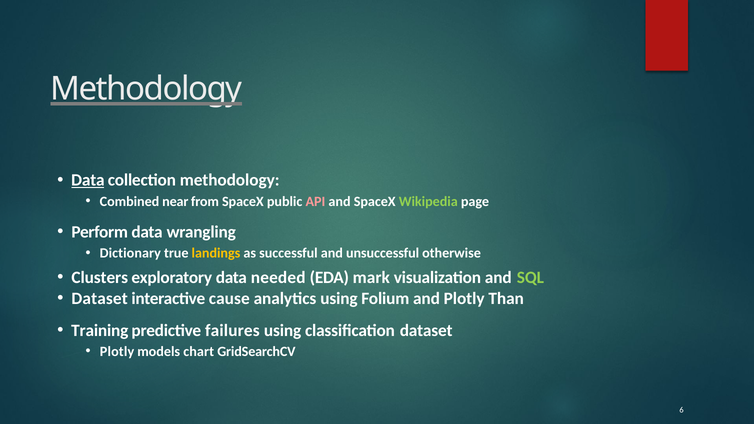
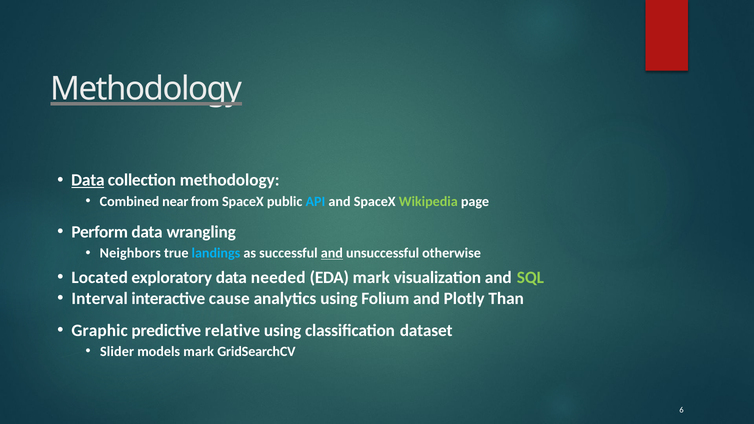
API colour: pink -> light blue (315, 201)
Dictionary: Dictionary -> Neighbors (130, 253)
landings colour: yellow -> light blue (216, 253)
and underline: none -> present (332, 253)
Clusters: Clusters -> Located (100, 278)
Dataset: Dataset -> Interval (100, 298)
Training: Training -> Graphic (100, 330)
failures: failures -> relative (232, 330)
Plotly: Plotly -> Slider (117, 352)
models chart: chart -> mark (199, 352)
